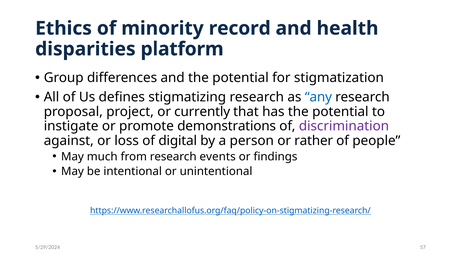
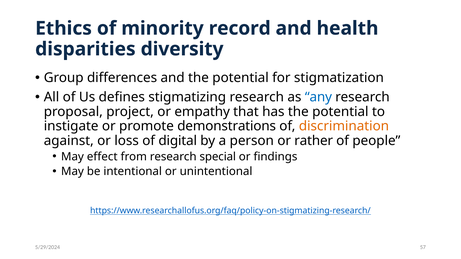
platform: platform -> diversity (182, 49)
currently: currently -> empathy (202, 112)
discrimination colour: purple -> orange (344, 126)
much: much -> effect (102, 157)
events: events -> special (218, 157)
